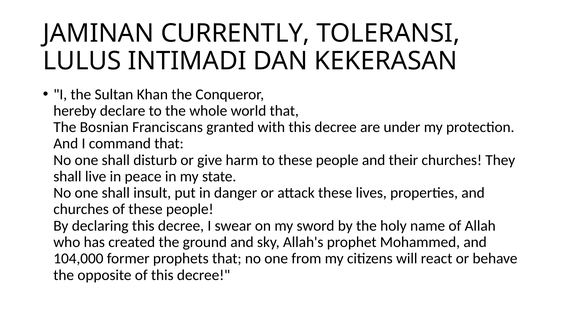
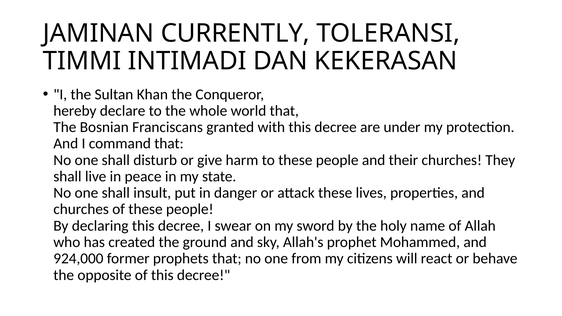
LULUS: LULUS -> TIMMI (82, 61)
104,000: 104,000 -> 924,000 (78, 259)
